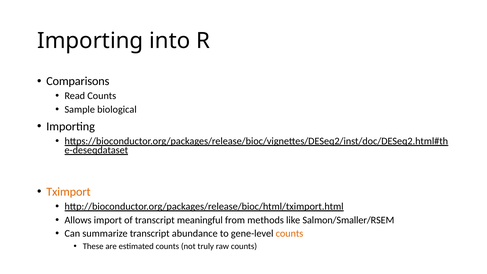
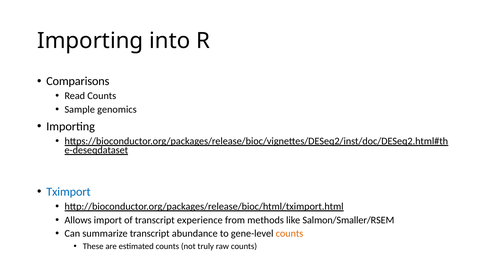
biological: biological -> genomics (117, 109)
Tximport colour: orange -> blue (68, 192)
meaningful: meaningful -> experience (200, 220)
